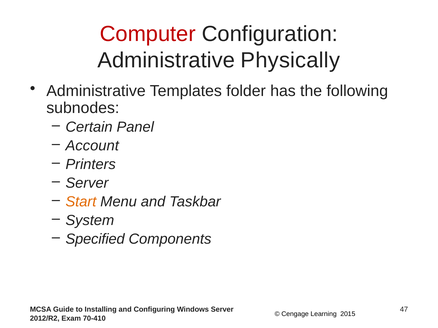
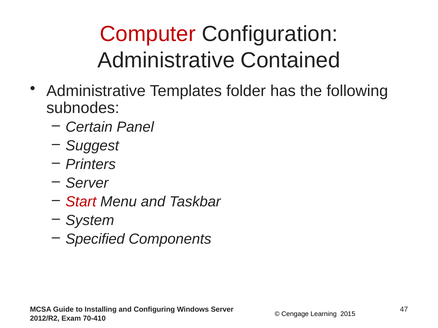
Physically: Physically -> Contained (290, 60)
Account: Account -> Suggest (92, 146)
Start colour: orange -> red (81, 202)
